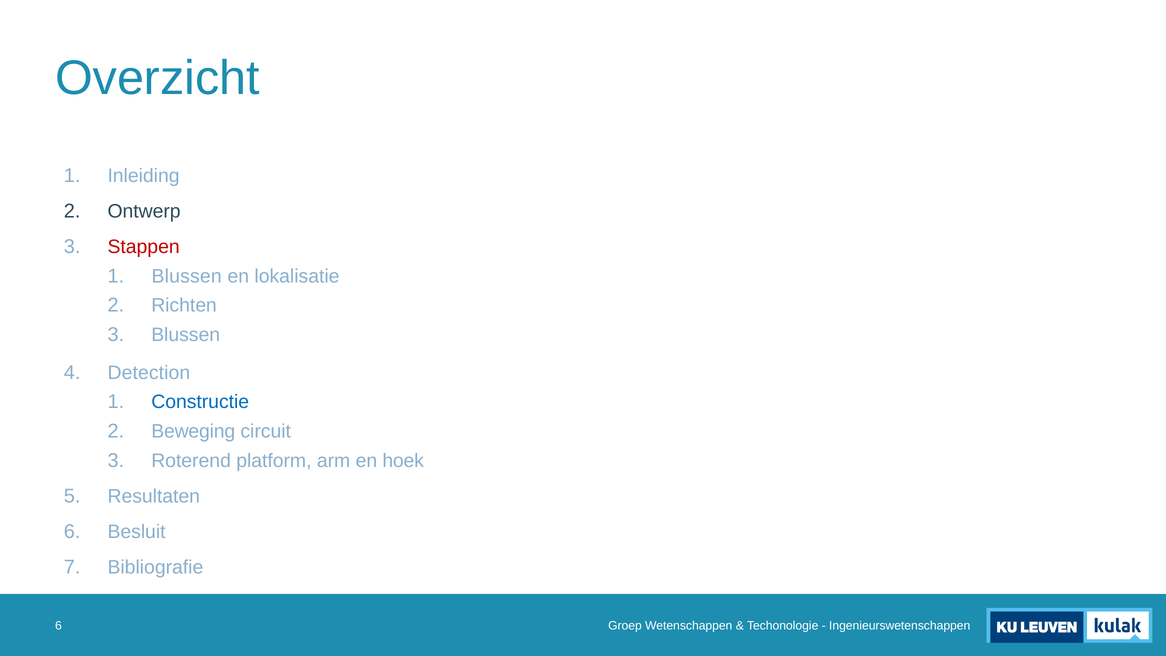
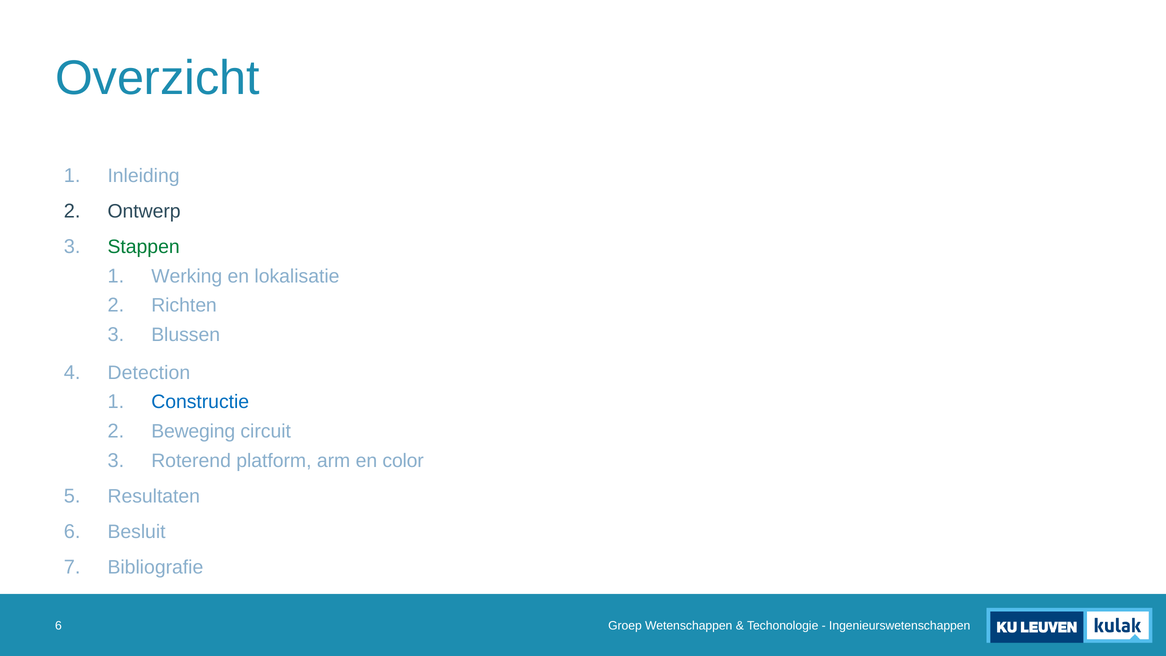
Stappen colour: red -> green (144, 247)
Blussen: Blussen -> Werking (187, 276)
hoek: hoek -> color (403, 461)
